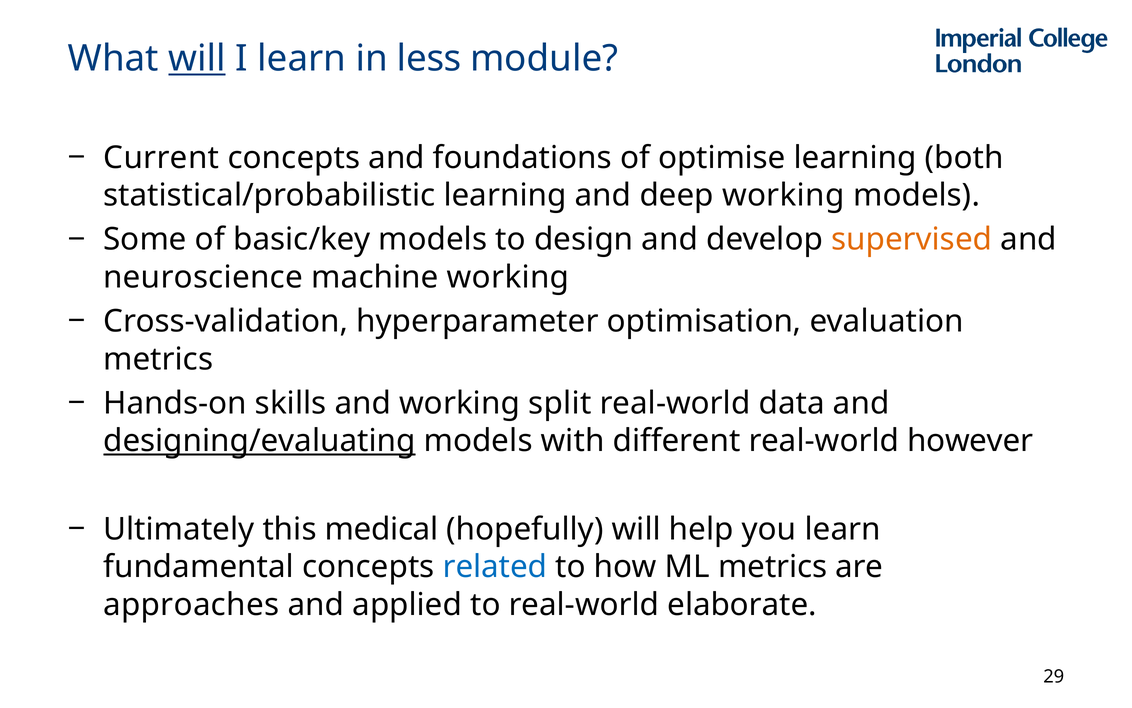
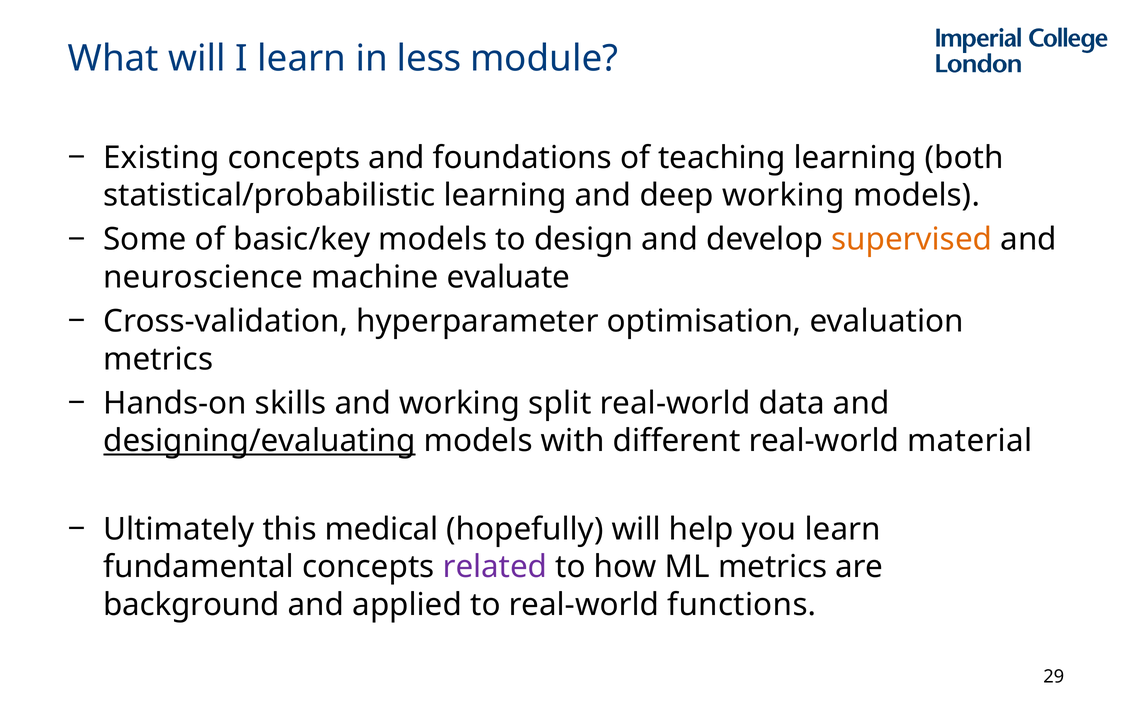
will underline: present -> none (197, 59)
Current: Current -> Existing (161, 158)
optimise: optimise -> teaching (722, 158)
machine working: working -> evaluate (508, 277)
however: however -> material (970, 441)
related colour: blue -> purple (495, 566)
approaches: approaches -> background (191, 604)
elaborate: elaborate -> functions (742, 604)
